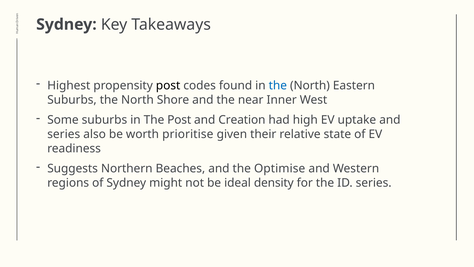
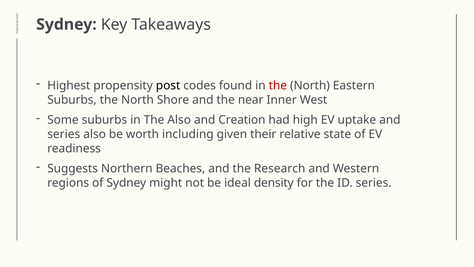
the colour: blue -> red (278, 86)
The Post: Post -> Also (179, 120)
prioritise: prioritise -> including (188, 134)
Optimise: Optimise -> Research (280, 168)
